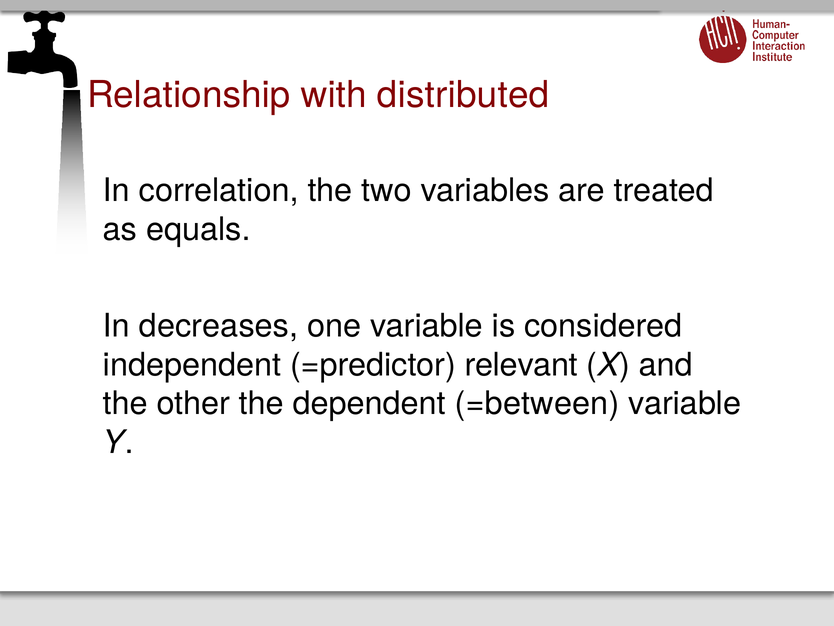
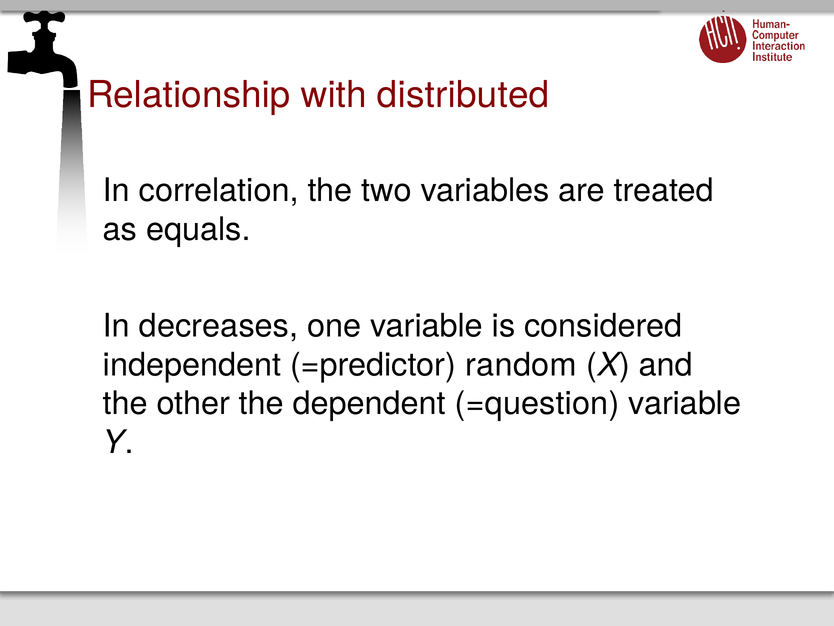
relevant: relevant -> random (521, 364)
=between: =between -> =question (537, 403)
